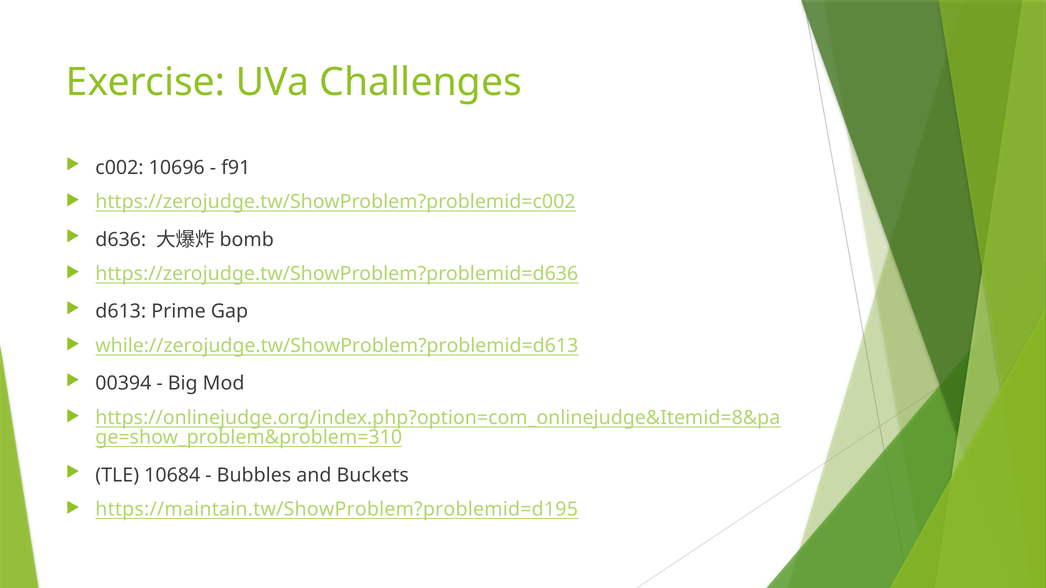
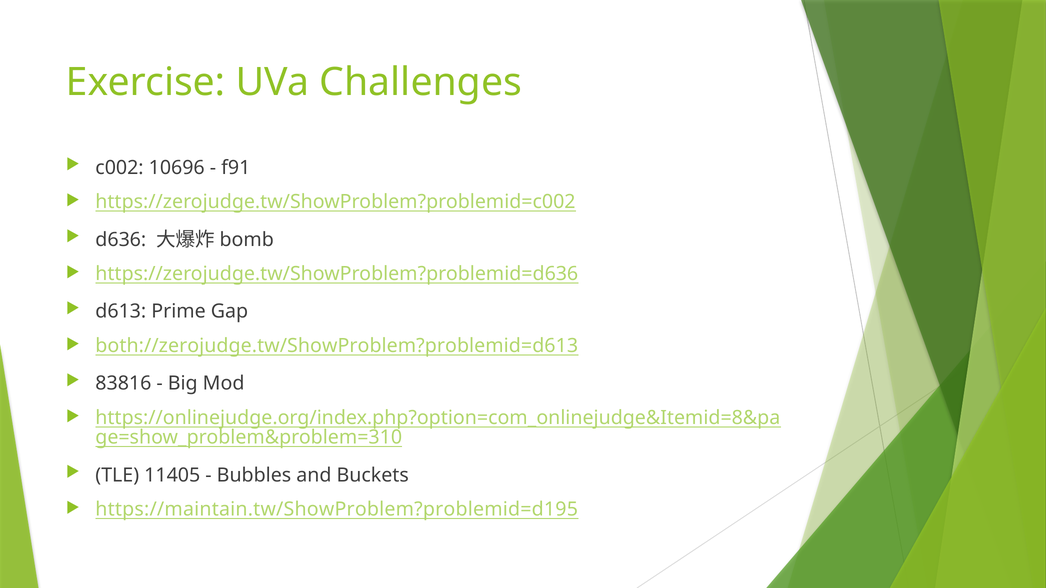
while://zerojudge.tw/ShowProblem?problemid=d613: while://zerojudge.tw/ShowProblem?problemid=d613 -> both://zerojudge.tw/ShowProblem?problemid=d613 (337, 346)
00394: 00394 -> 83816 (123, 384)
10684: 10684 -> 11405 (172, 475)
